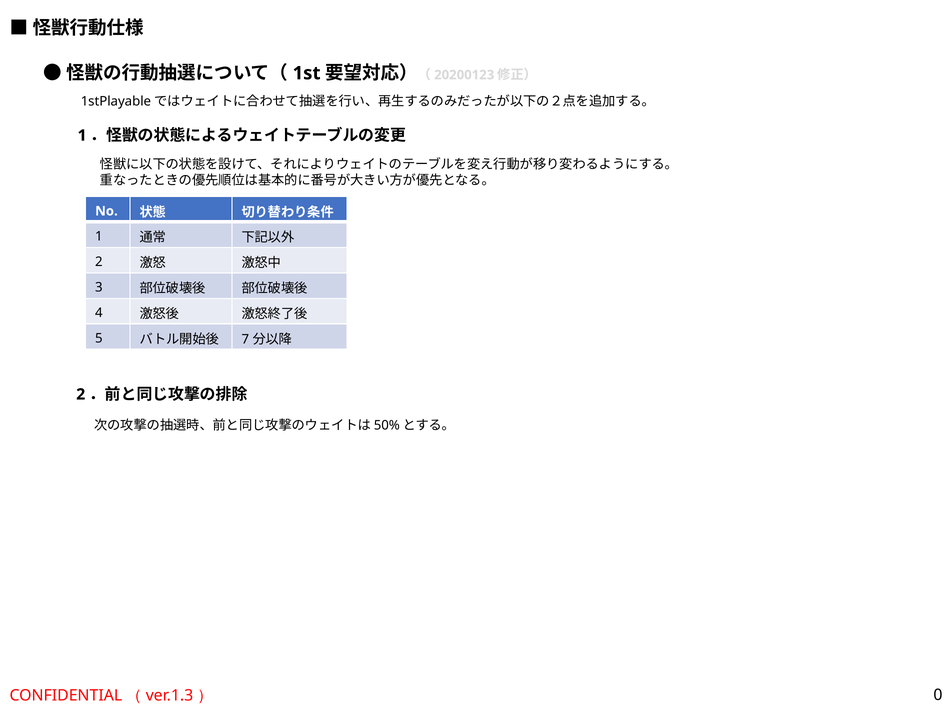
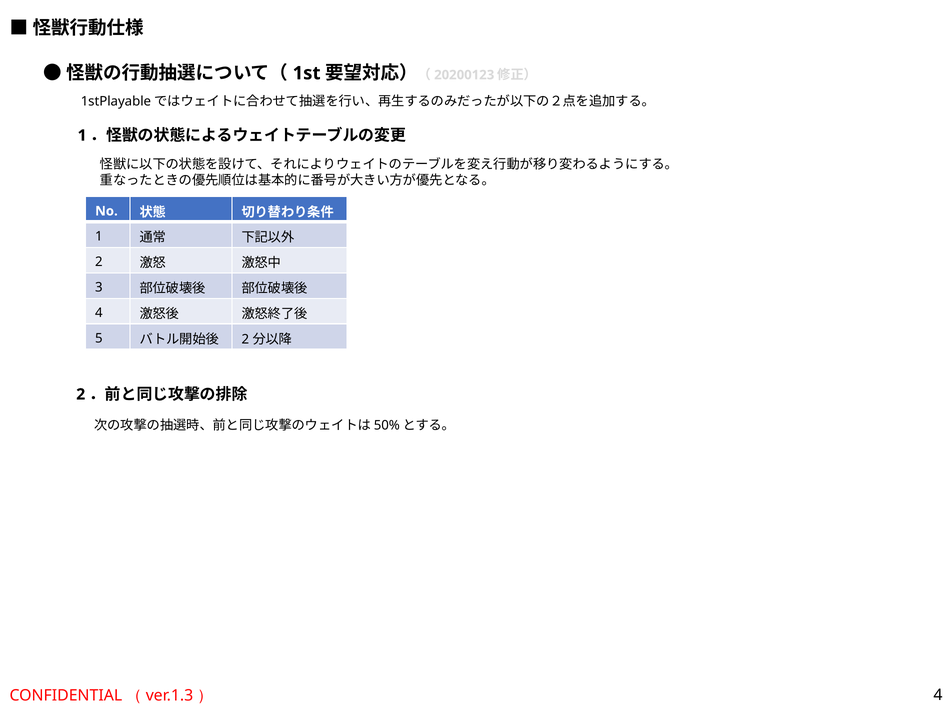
7: 7 -> 2 (245, 339)
CONFIDENTIAL（ver.1.3） 0: 0 -> 4 (938, 695)
